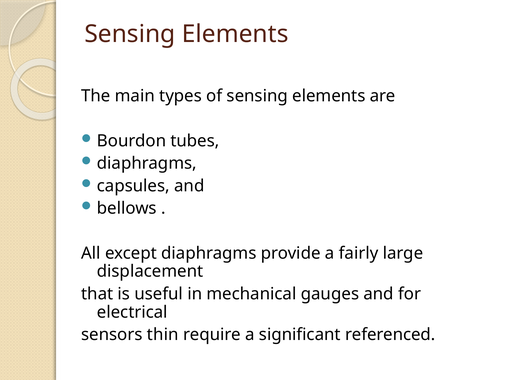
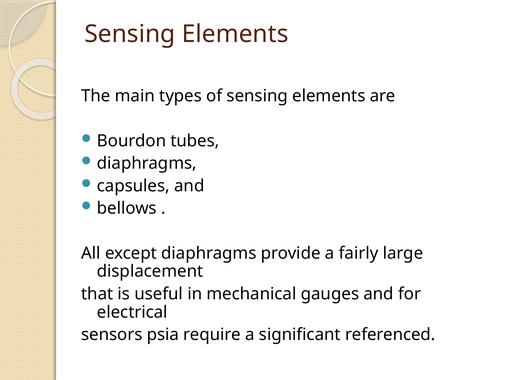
thin: thin -> psia (163, 334)
